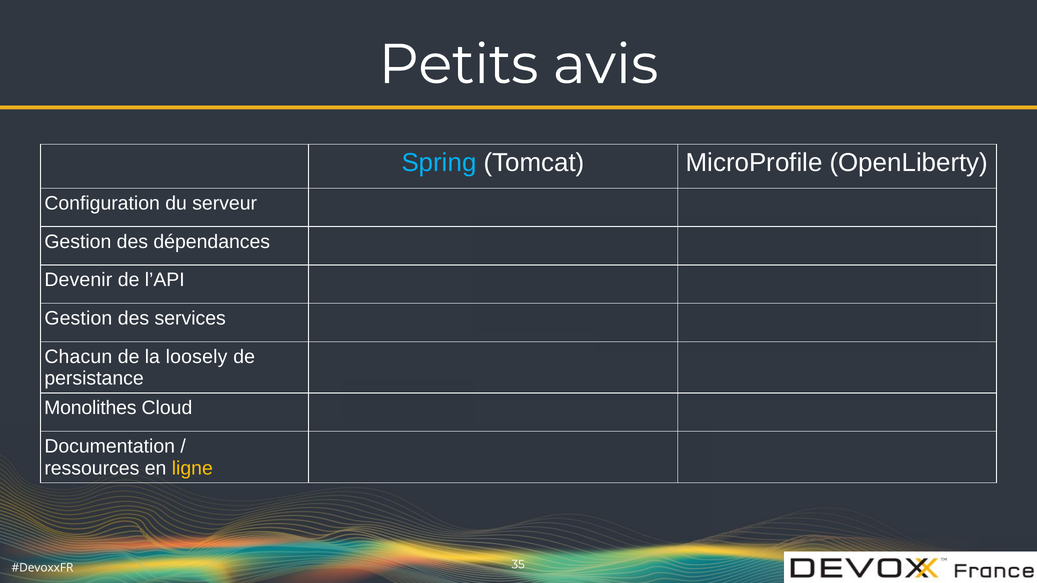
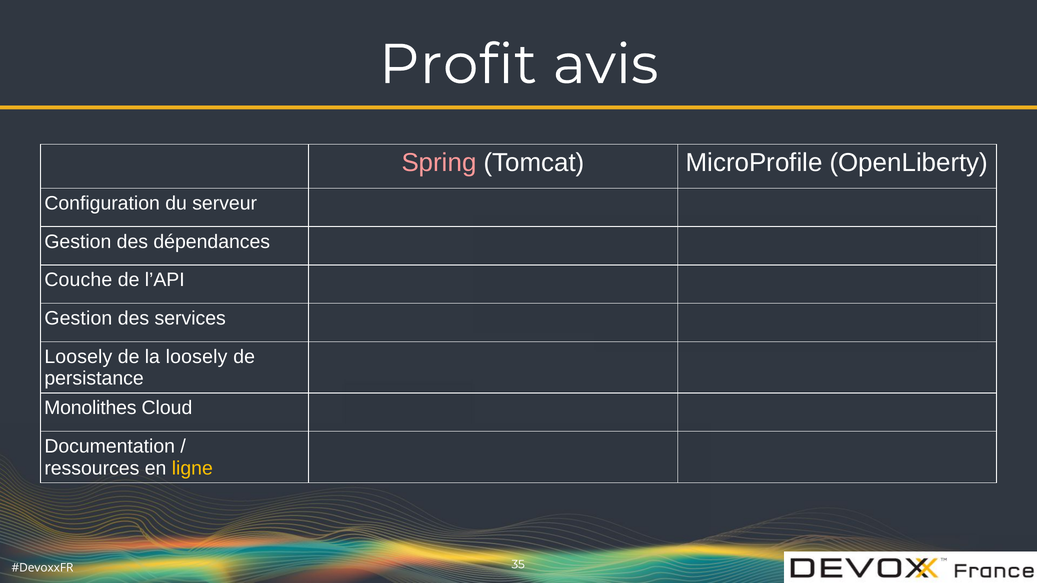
Petits: Petits -> Profit (458, 65)
Spring colour: light blue -> pink (439, 163)
Devenir: Devenir -> Couche (78, 280)
Chacun: Chacun -> Loosely (78, 357)
